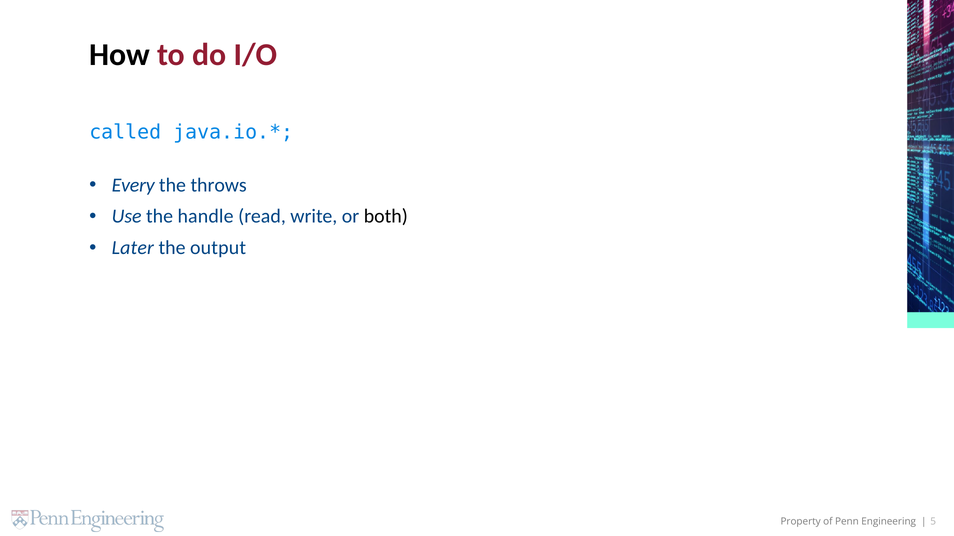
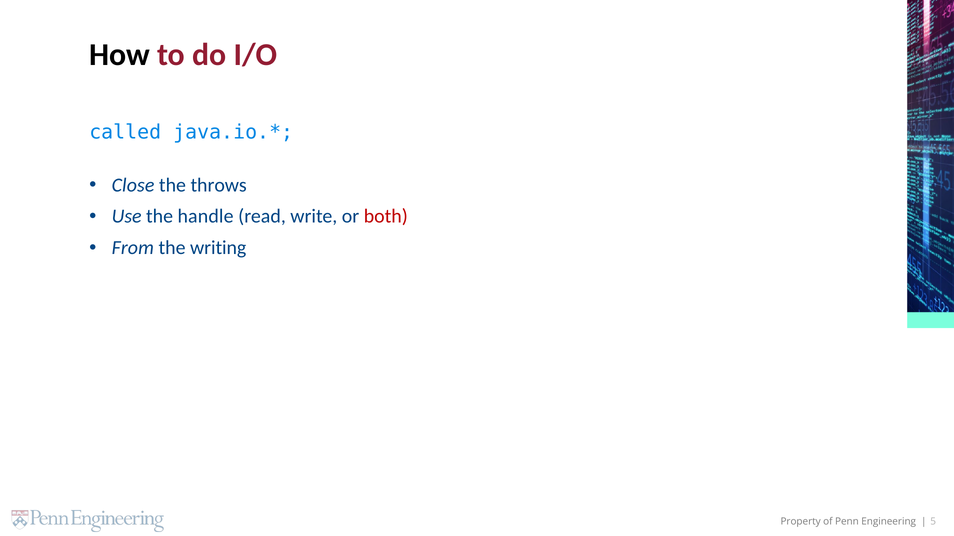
Every: Every -> Close (133, 185)
both colour: black -> red (386, 217)
Later: Later -> From (133, 248)
output: output -> writing (218, 248)
